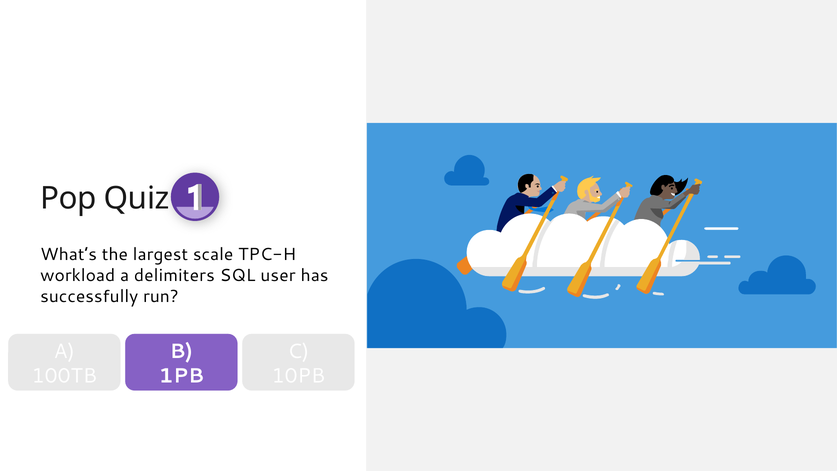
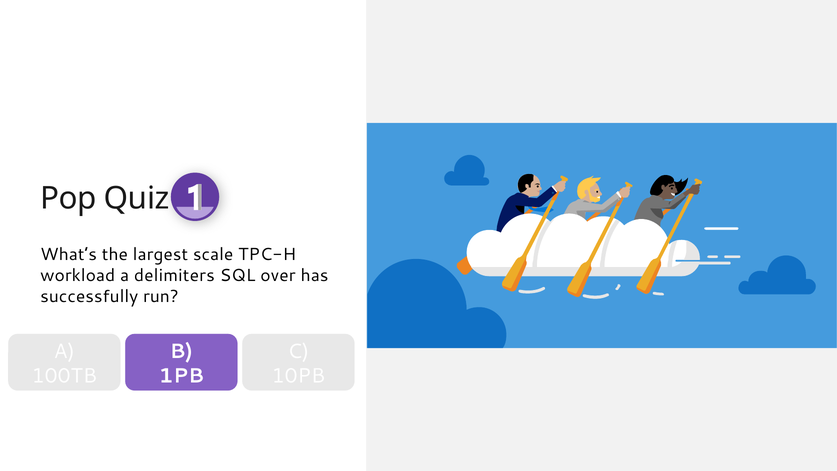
user: user -> over (278, 275)
